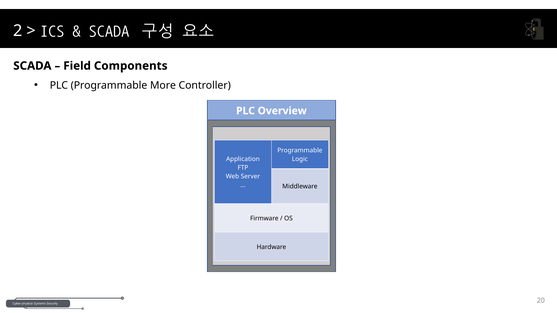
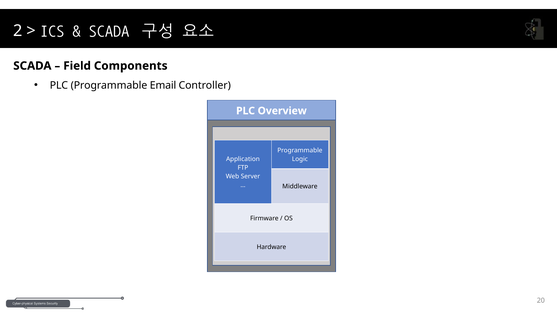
More: More -> Email (163, 85)
